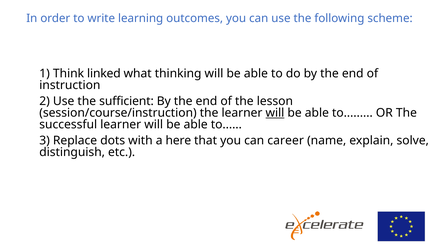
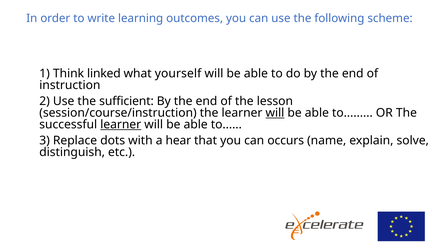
thinking: thinking -> yourself (178, 74)
learner underline: none -> present (121, 125)
here: here -> hear (178, 141)
career: career -> occurs (286, 141)
